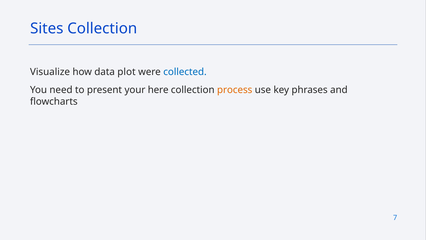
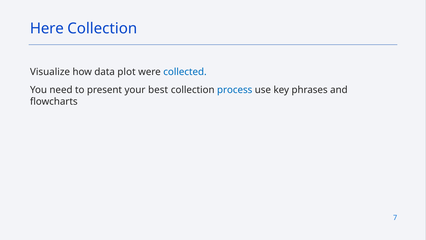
Sites: Sites -> Here (47, 28)
here: here -> best (158, 90)
process colour: orange -> blue (235, 90)
